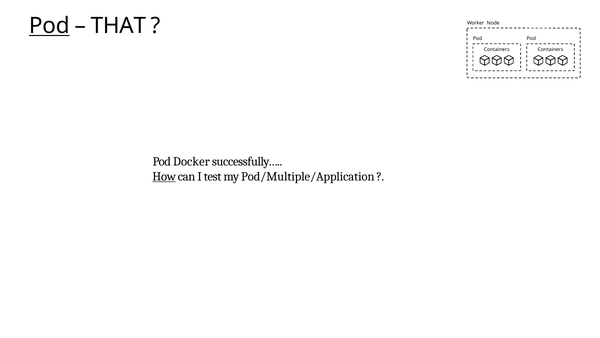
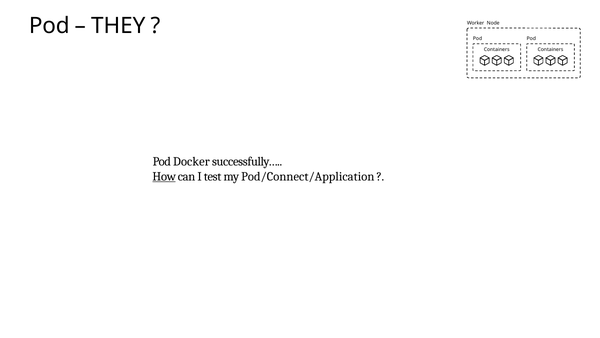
Pod underline: present -> none (49, 26)
THAT: THAT -> THEY (118, 26)
Pod/Multiple/Application: Pod/Multiple/Application -> Pod/Connect/Application (308, 176)
